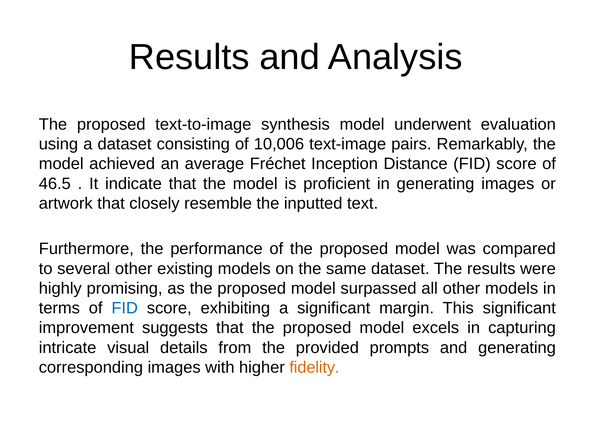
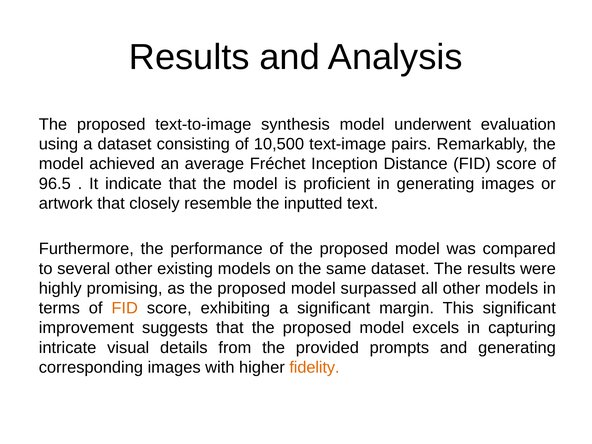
10,006: 10,006 -> 10,500 (279, 144)
46.5: 46.5 -> 96.5 (55, 184)
FID colour: blue -> orange (125, 308)
